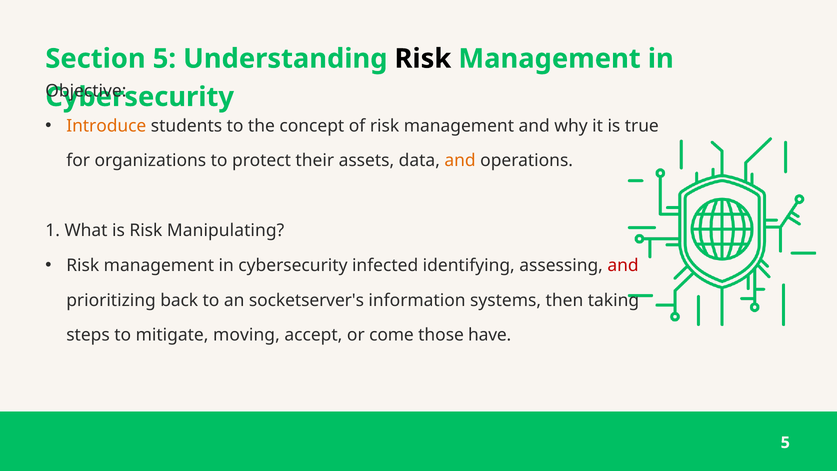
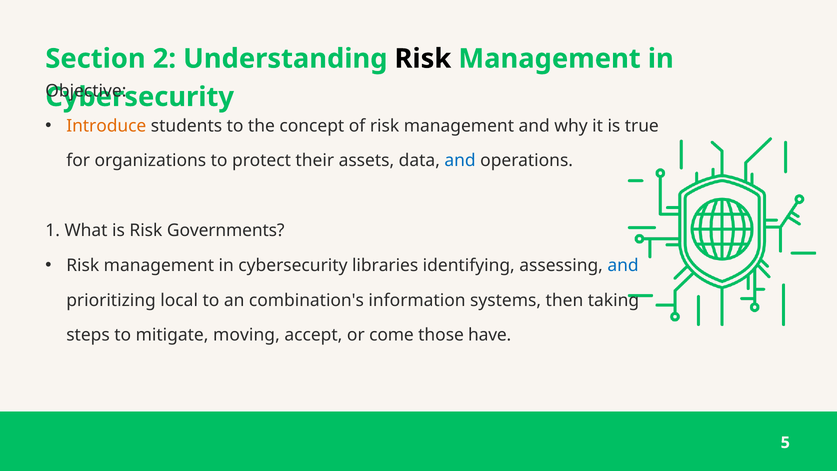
Section 5: 5 -> 2 (164, 59)
and colour: orange -> blue (460, 161)
Manipulating: Manipulating -> Governments (226, 230)
infected: infected -> libraries (385, 265)
and colour: red -> blue (623, 265)
back: back -> local (179, 300)
socketserver's: socketserver's -> combination's (306, 300)
